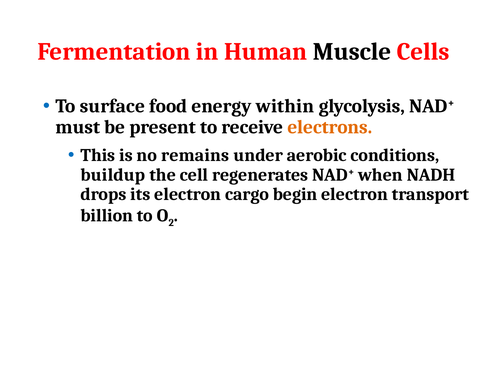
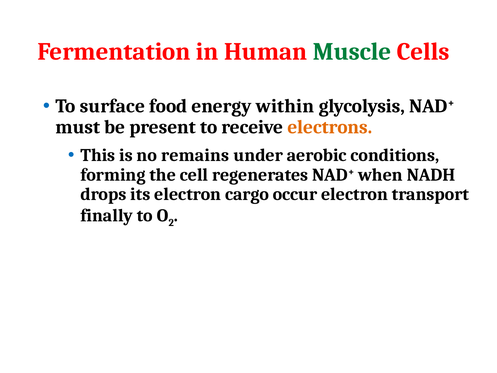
Muscle colour: black -> green (352, 51)
buildup: buildup -> forming (113, 175)
begin: begin -> occur (295, 194)
billion: billion -> finally (107, 216)
